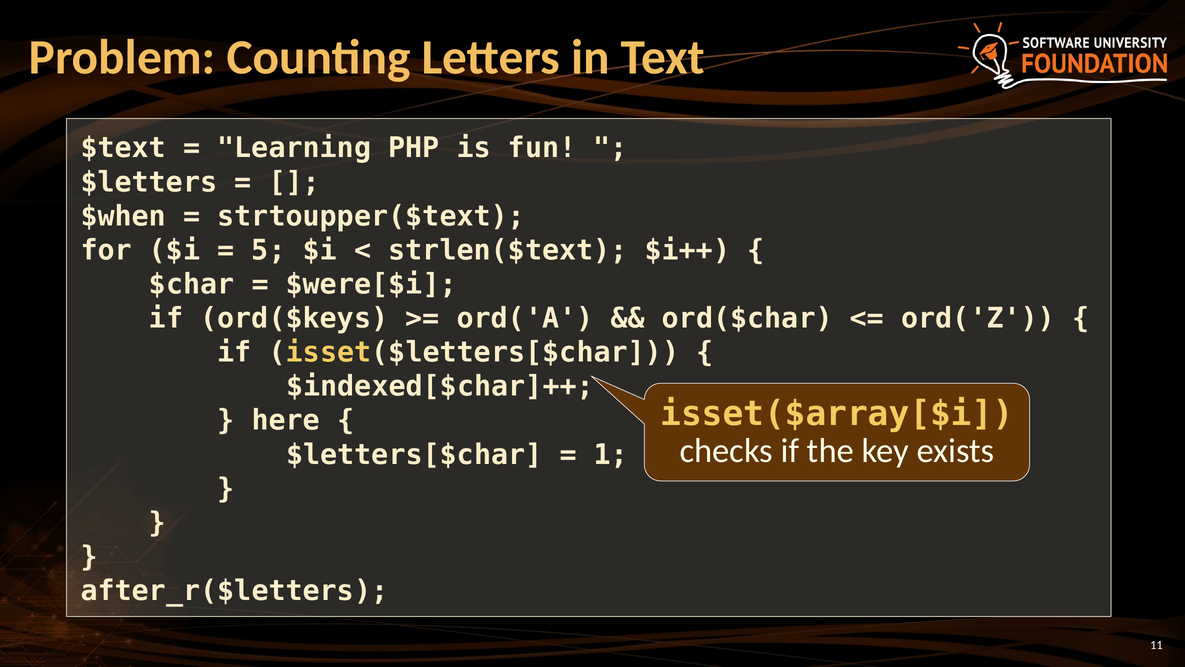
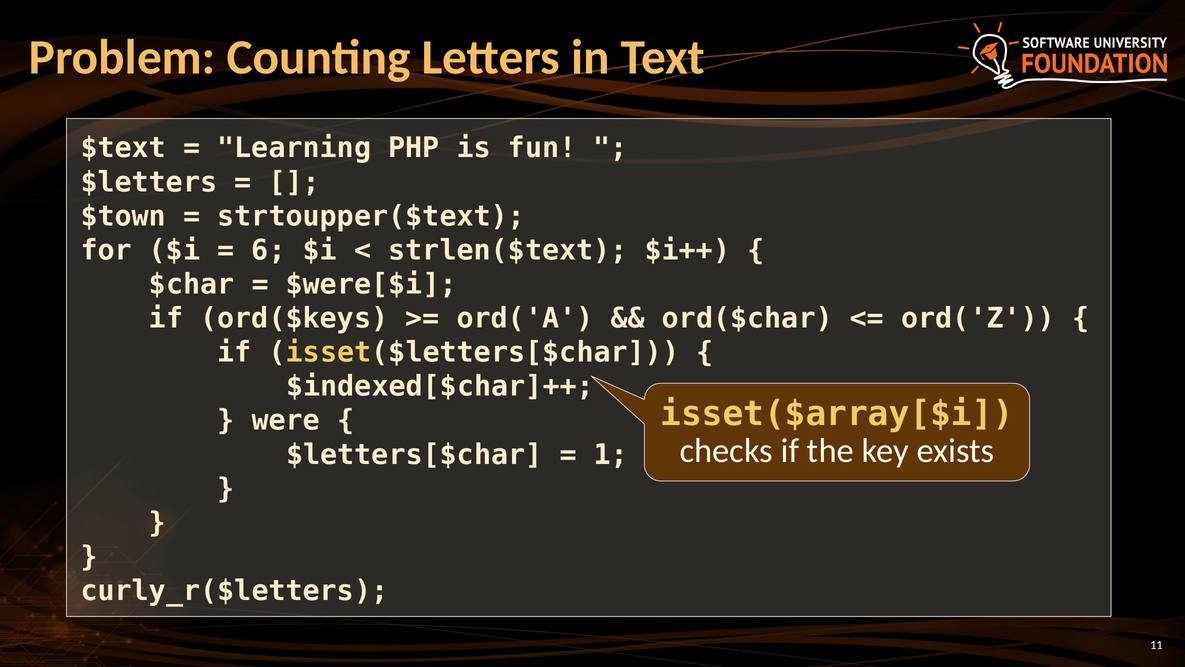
$when: $when -> $town (123, 216)
5: 5 -> 6 (269, 250)
here: here -> were (286, 420)
after_r($letters: after_r($letters -> curly_r($letters (234, 591)
